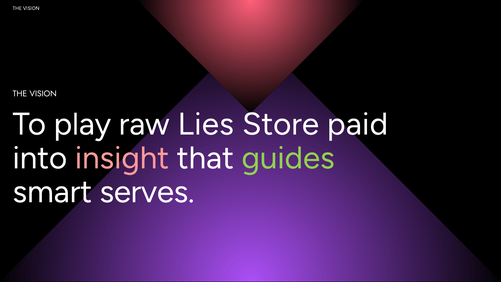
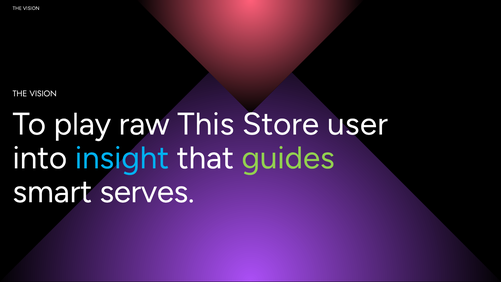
Lies: Lies -> This (206, 124)
paid: paid -> user (358, 124)
insight colour: pink -> light blue (122, 158)
